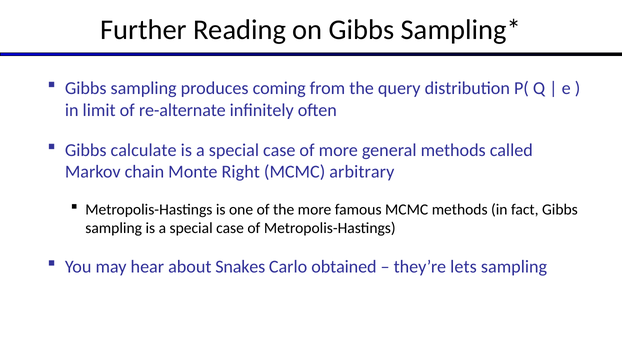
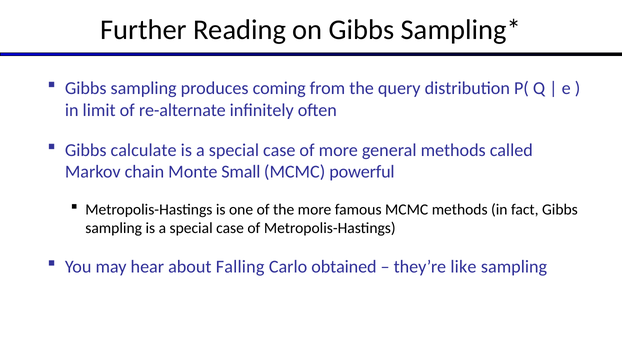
Right: Right -> Small (241, 172)
arbitrary: arbitrary -> powerful (362, 172)
Snakes: Snakes -> Falling (240, 267)
lets: lets -> like (463, 267)
